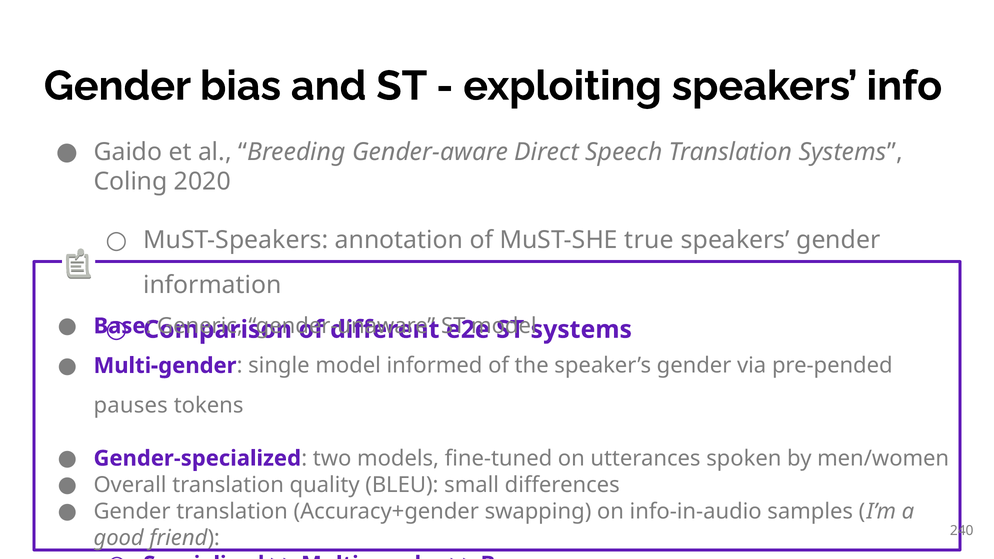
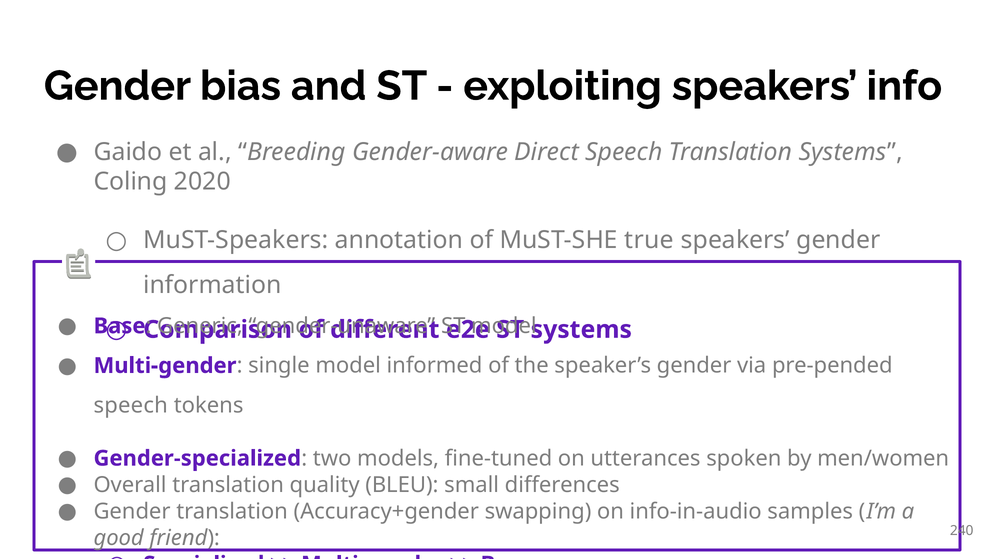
pauses: pauses -> speech (131, 406)
